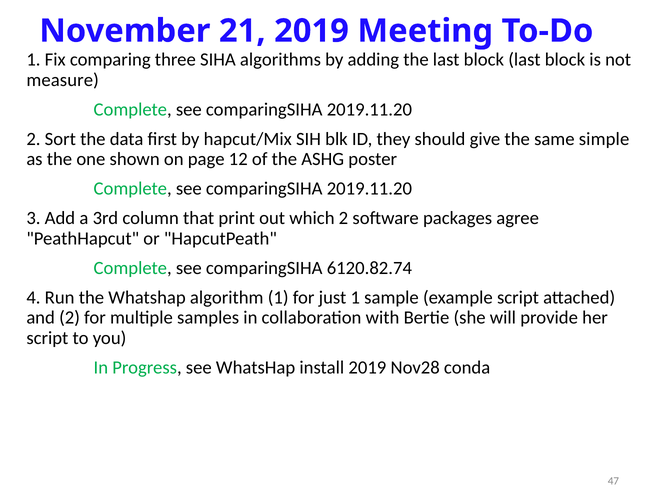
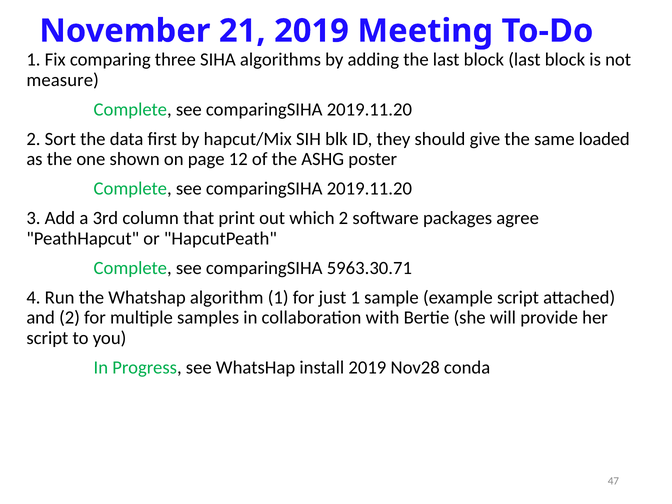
simple: simple -> loaded (604, 139)
6120.82.74: 6120.82.74 -> 5963.30.71 (369, 268)
